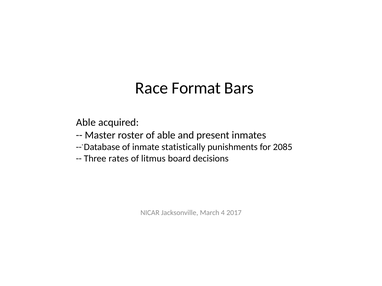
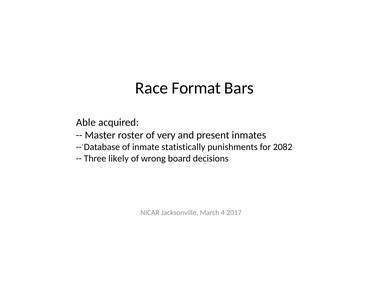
of able: able -> very (166, 135)
2085: 2085 -> 2082 (283, 147)
rates: rates -> likely (119, 159)
litmus: litmus -> wrong (153, 159)
